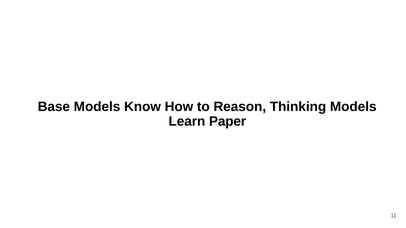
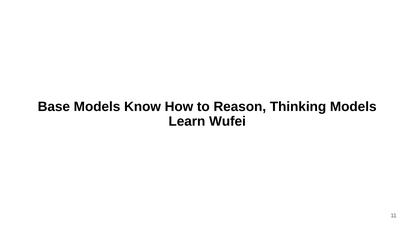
Paper: Paper -> Wufei (227, 122)
